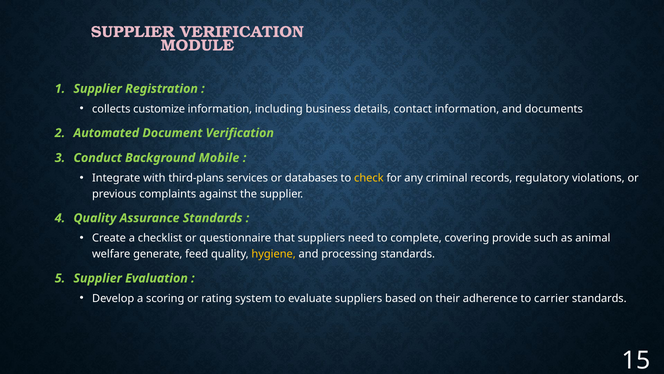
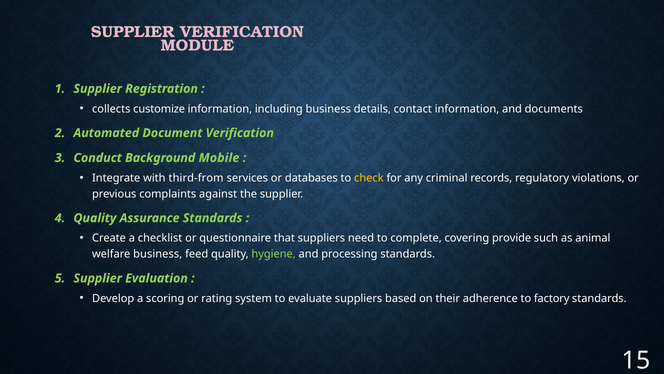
third-plans: third-plans -> third-from (196, 178)
welfare generate: generate -> business (158, 254)
hygiene colour: yellow -> light green (274, 254)
carrier: carrier -> factory (552, 298)
